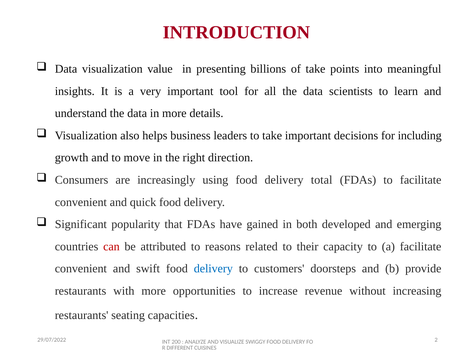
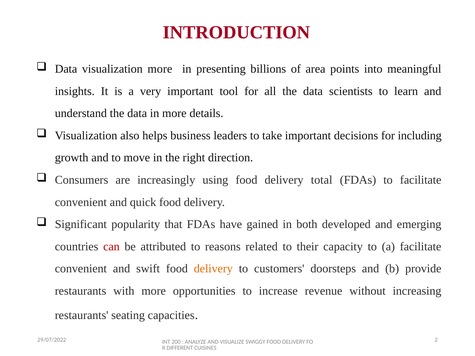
visualization value: value -> more (160, 69)
of take: take -> area (316, 69)
delivery colour: blue -> orange (213, 269)
